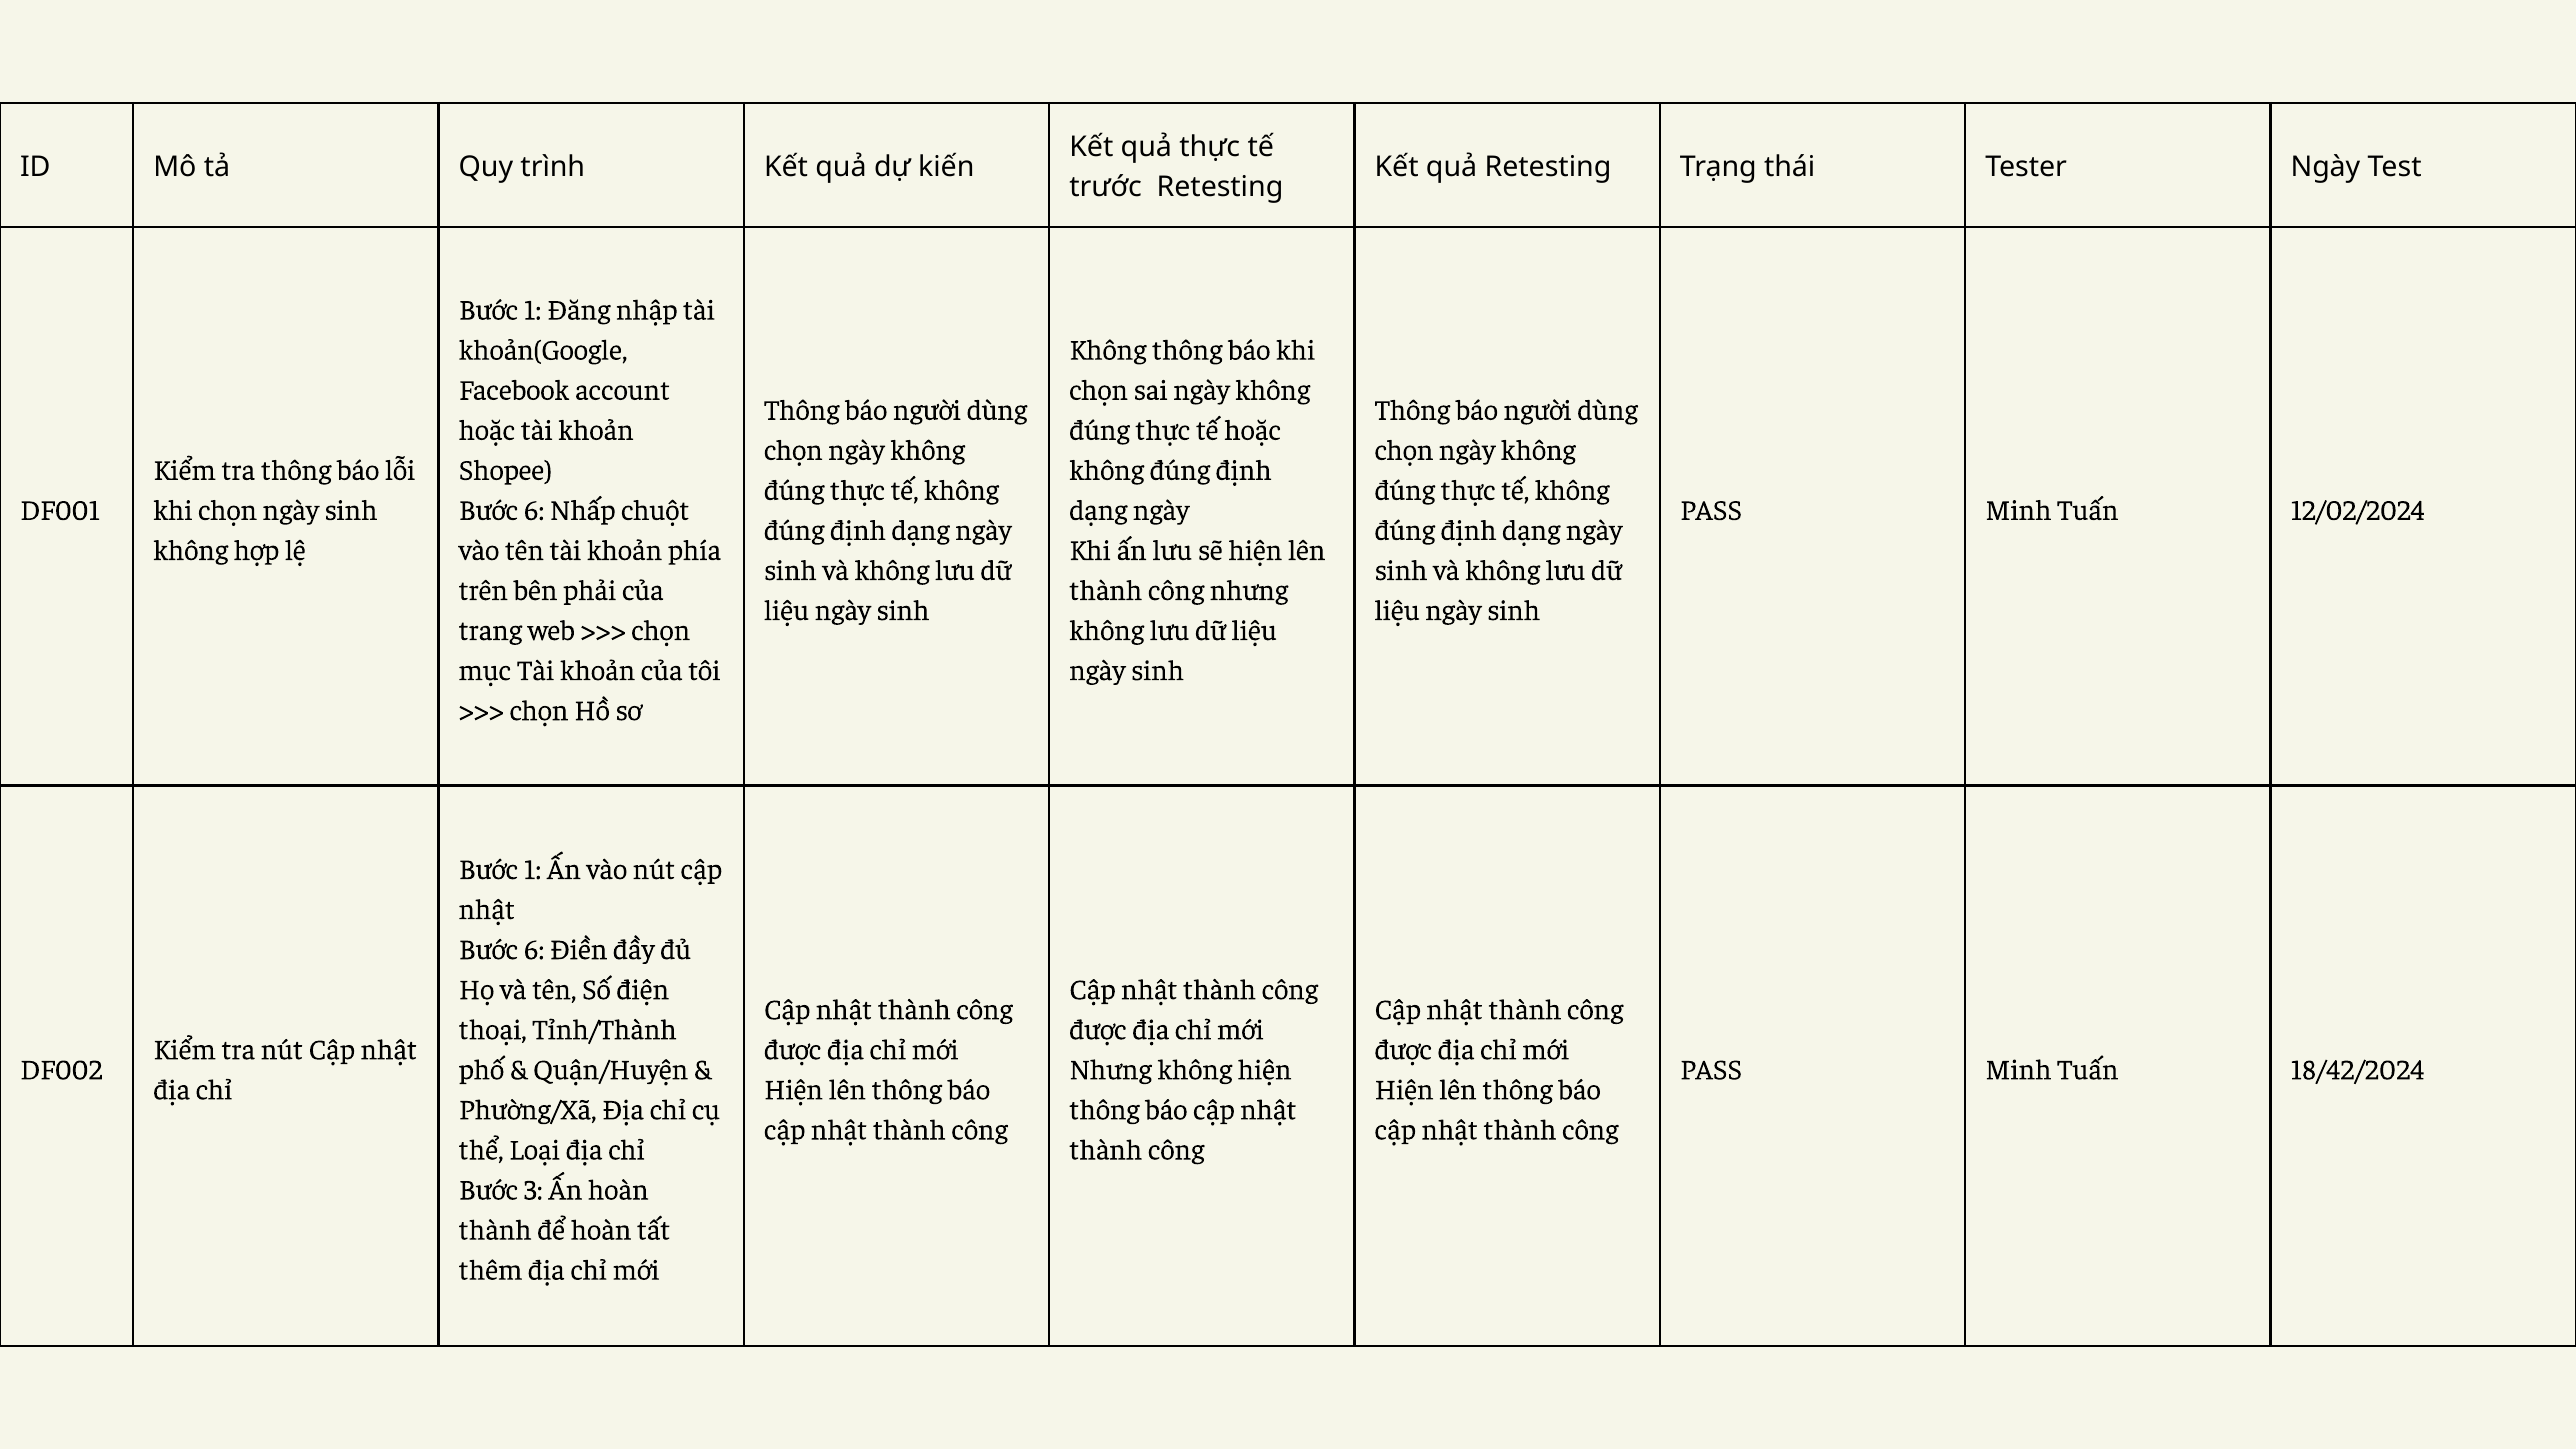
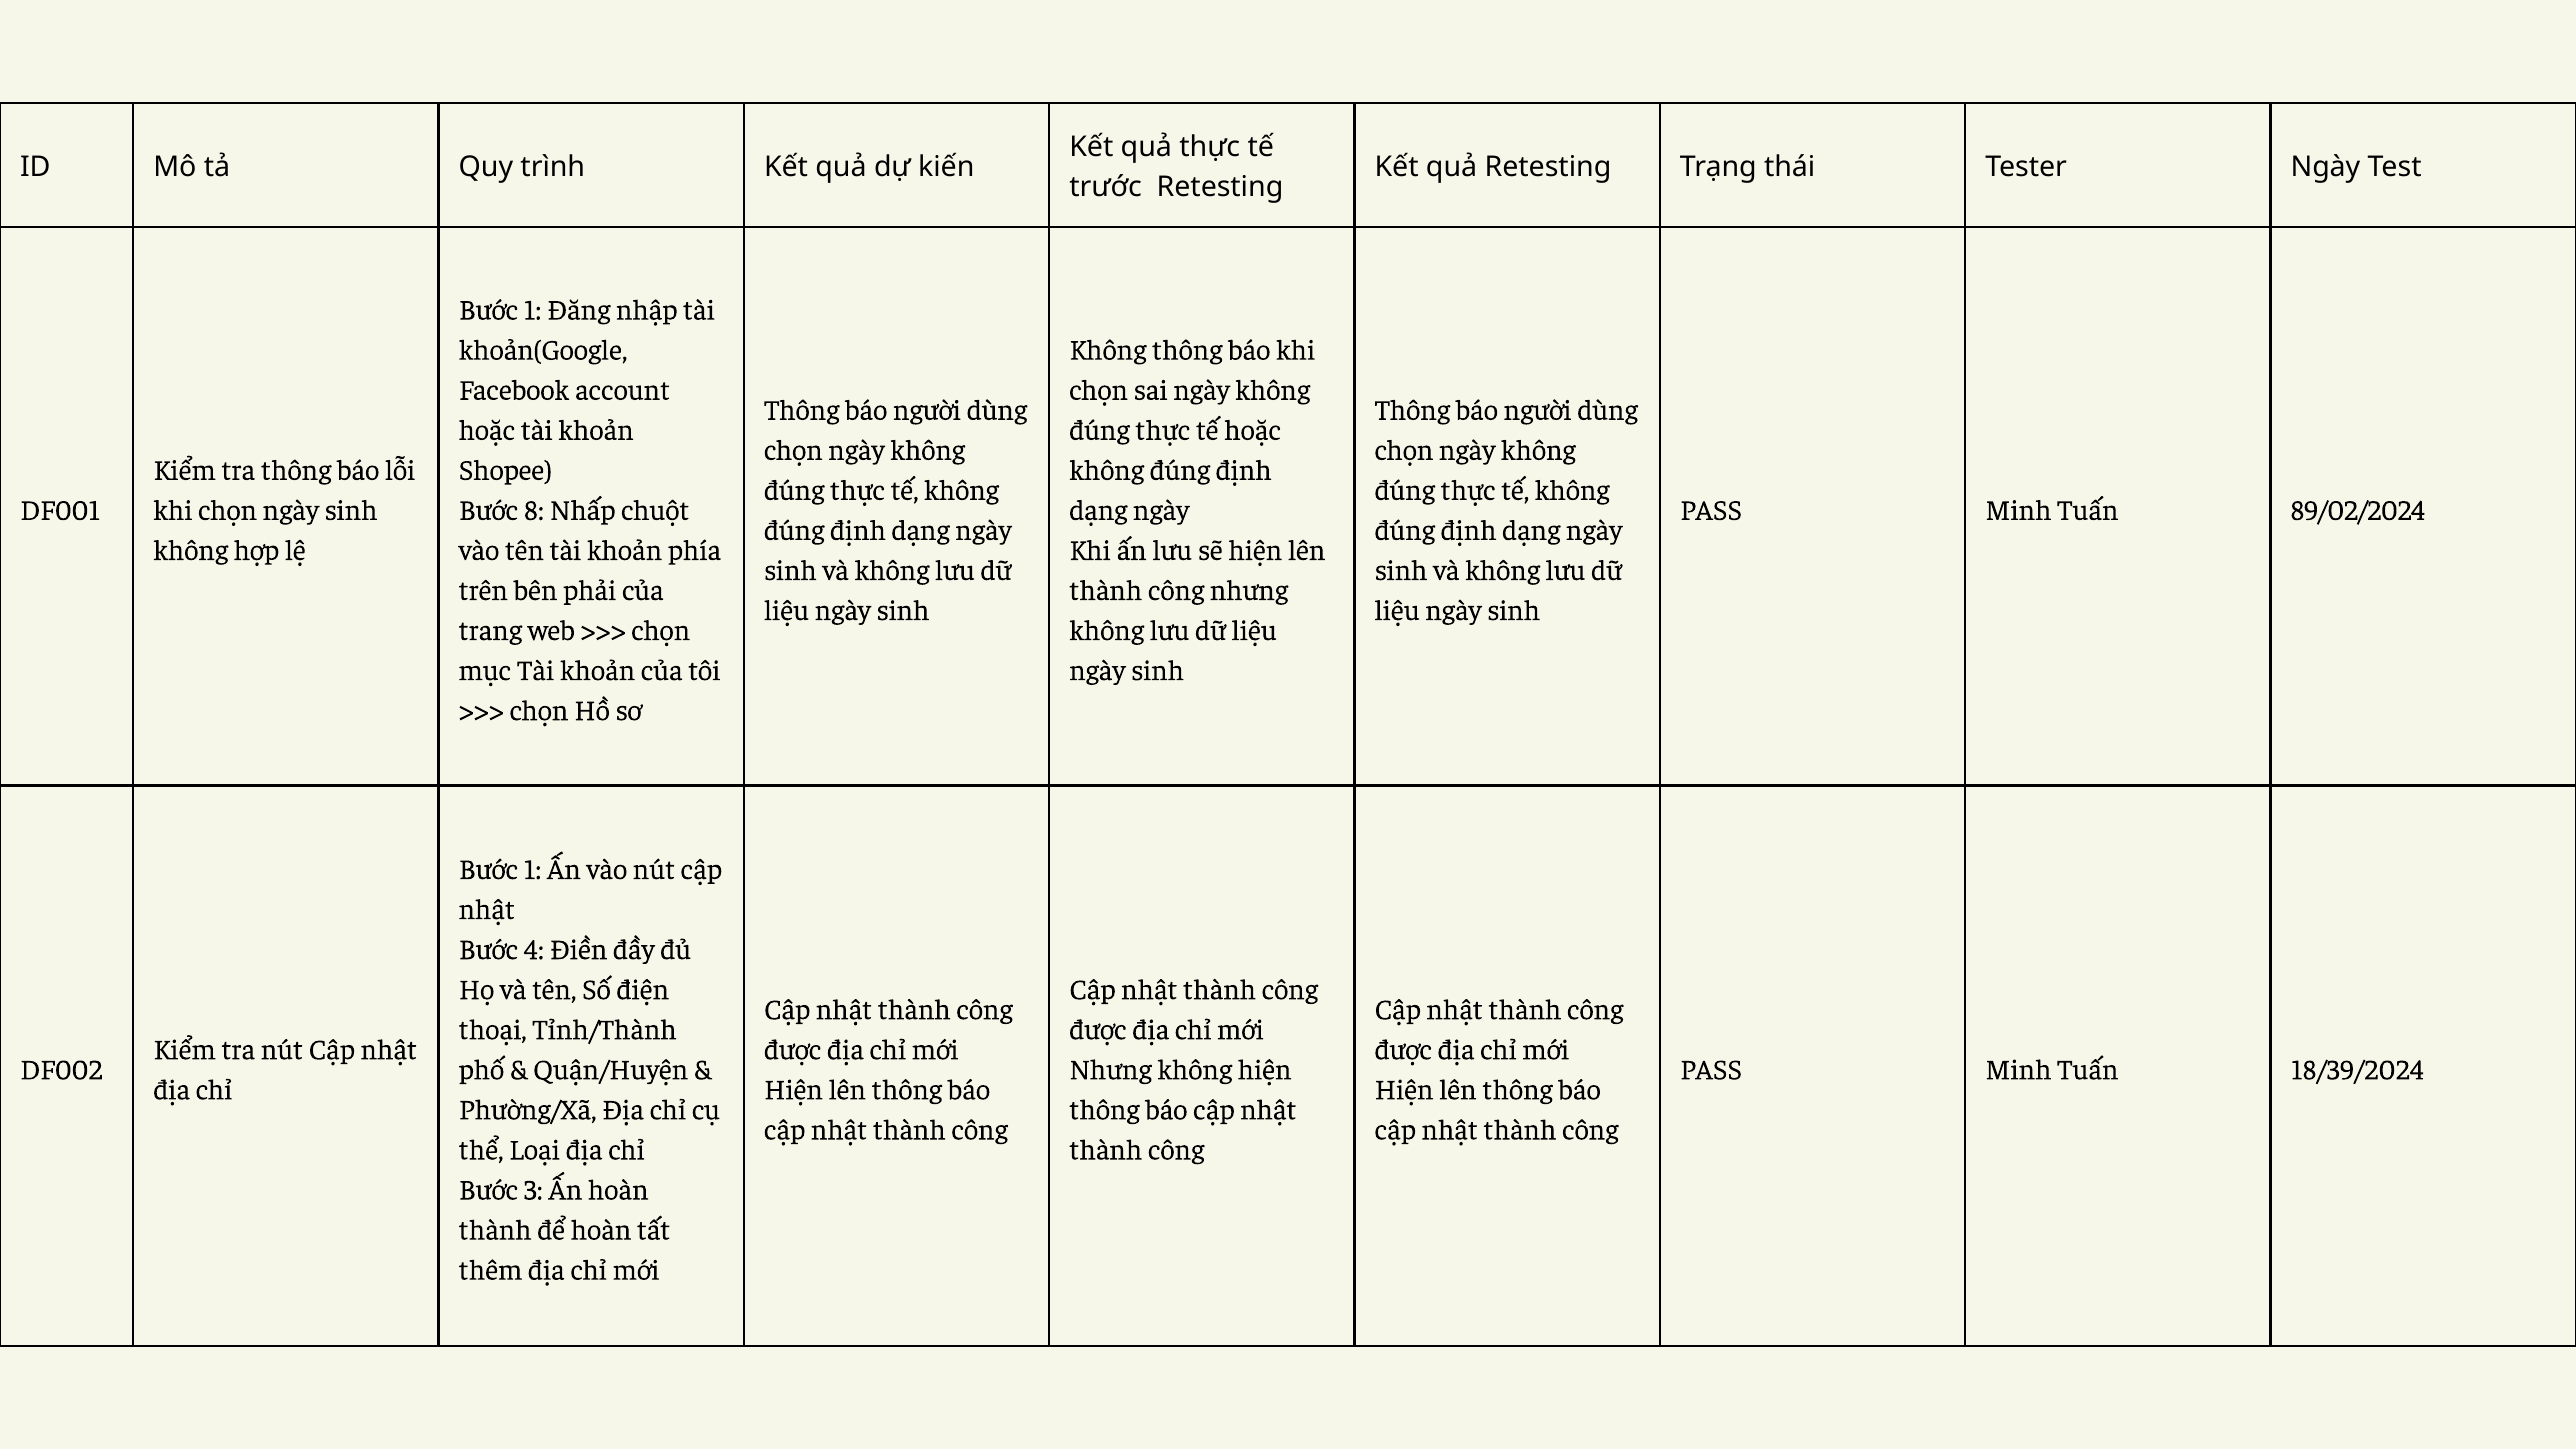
6: 6 -> 8 (534, 511)
12/02/2024: 12/02/2024 -> 89/02/2024 (2358, 511)
6: 6 -> 4 (534, 950)
18/42/2024: 18/42/2024 -> 18/39/2024 (2357, 1070)
